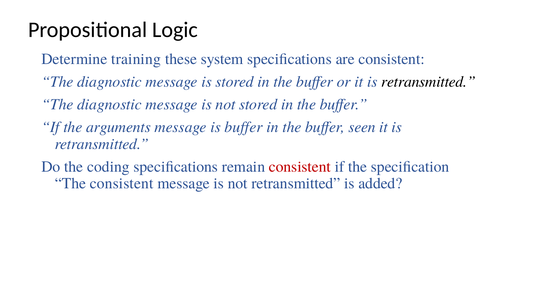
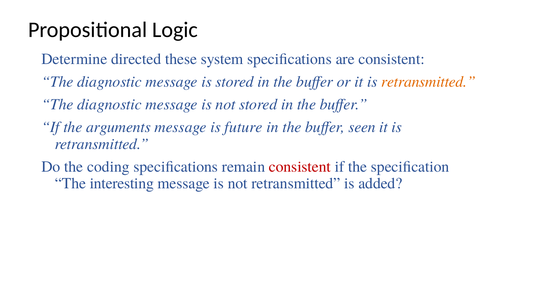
training: training -> directed (136, 59)
retransmitted colour: black -> orange (428, 82)
is buffer: buffer -> future (244, 127)
The consistent: consistent -> interesting (122, 183)
